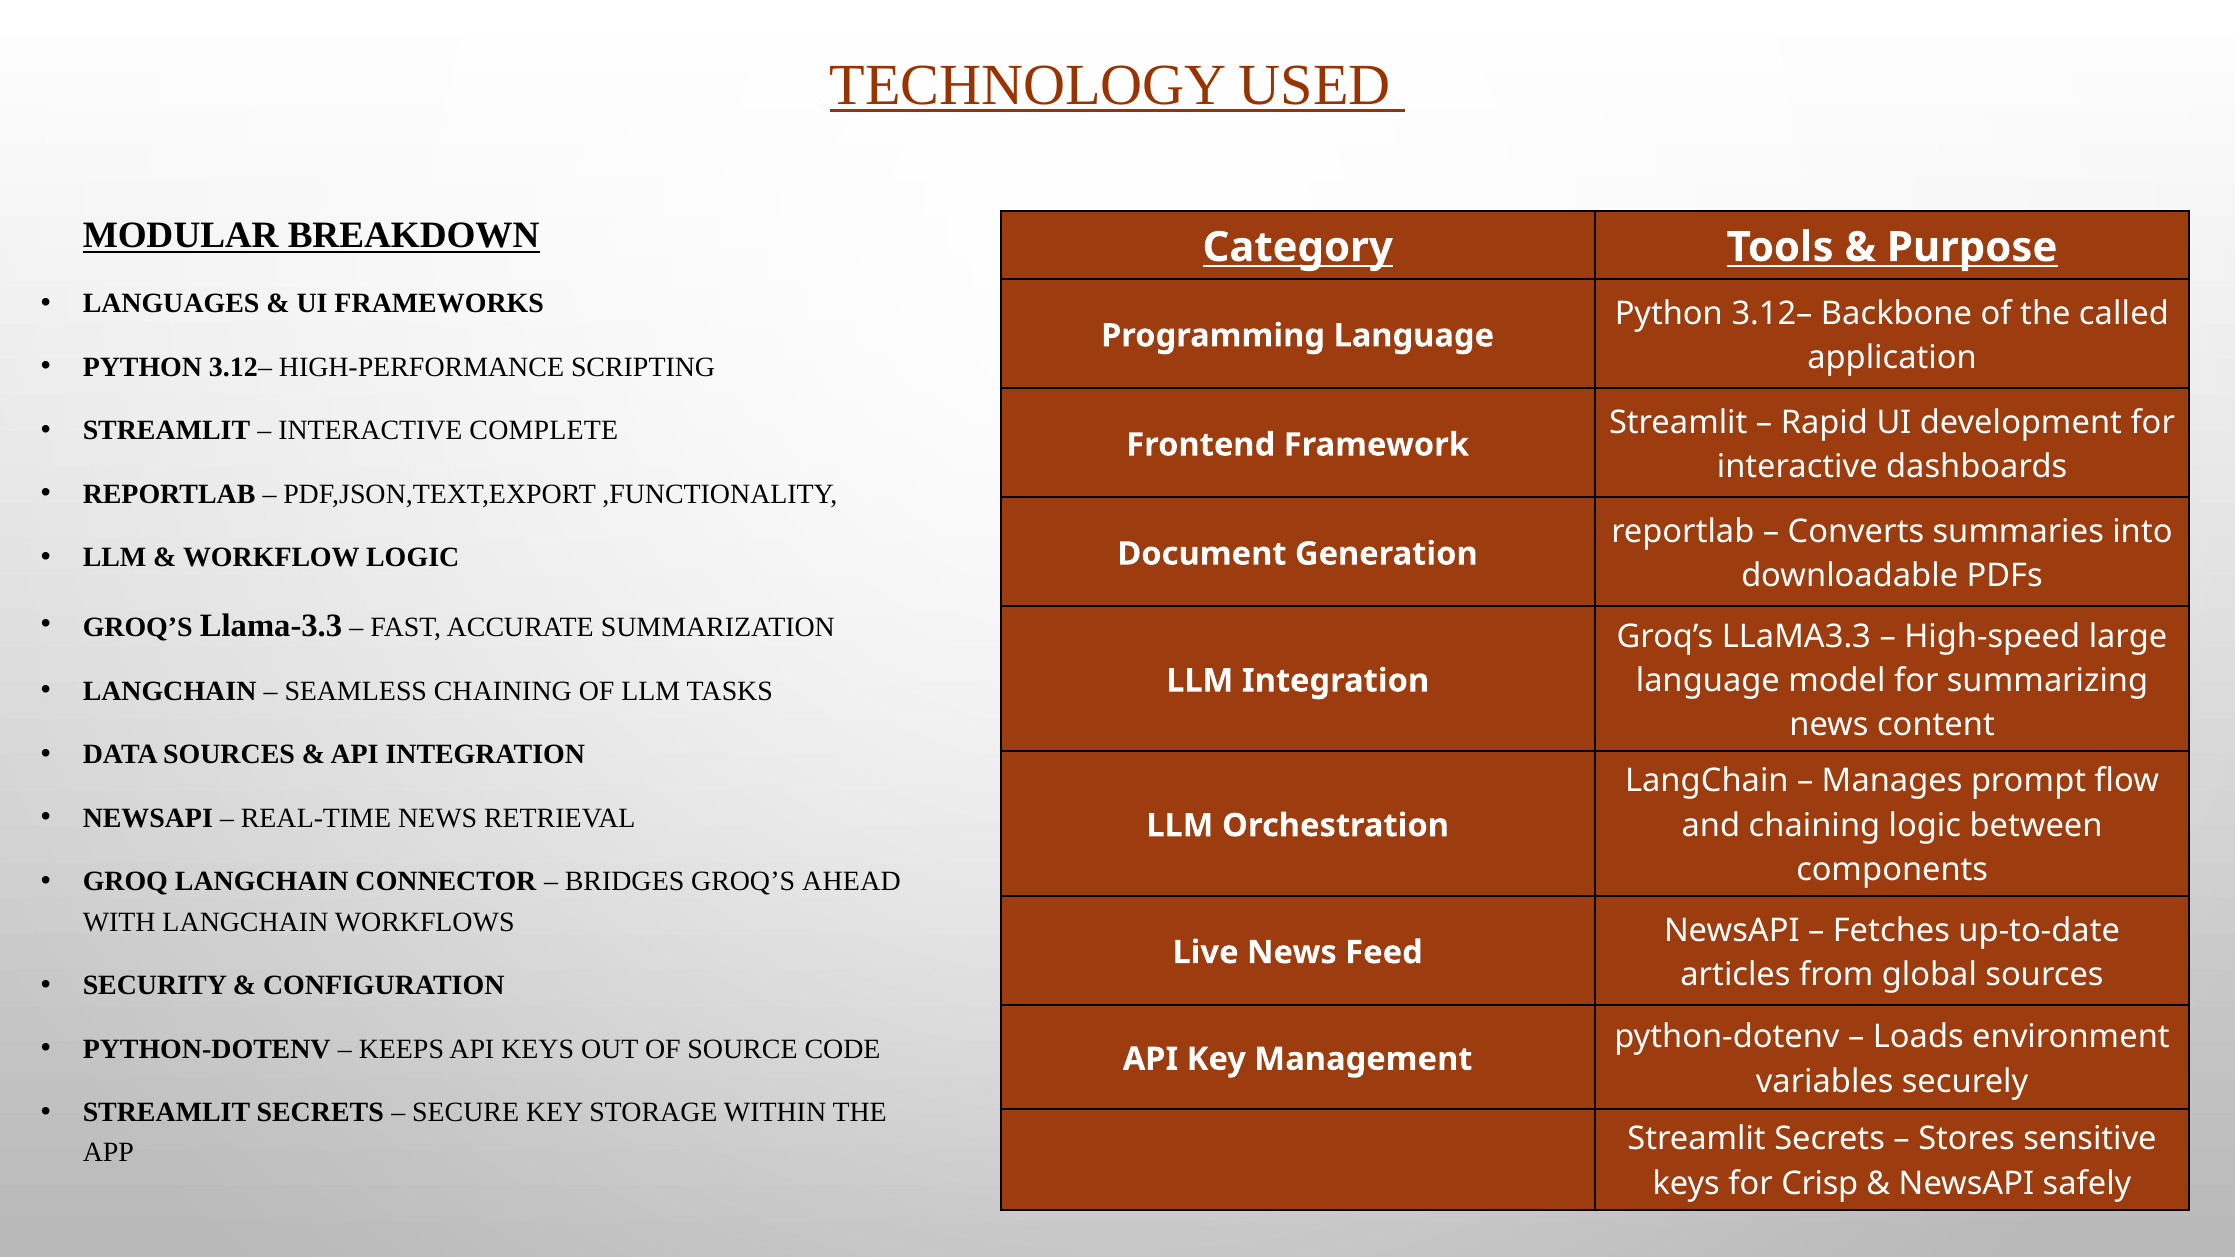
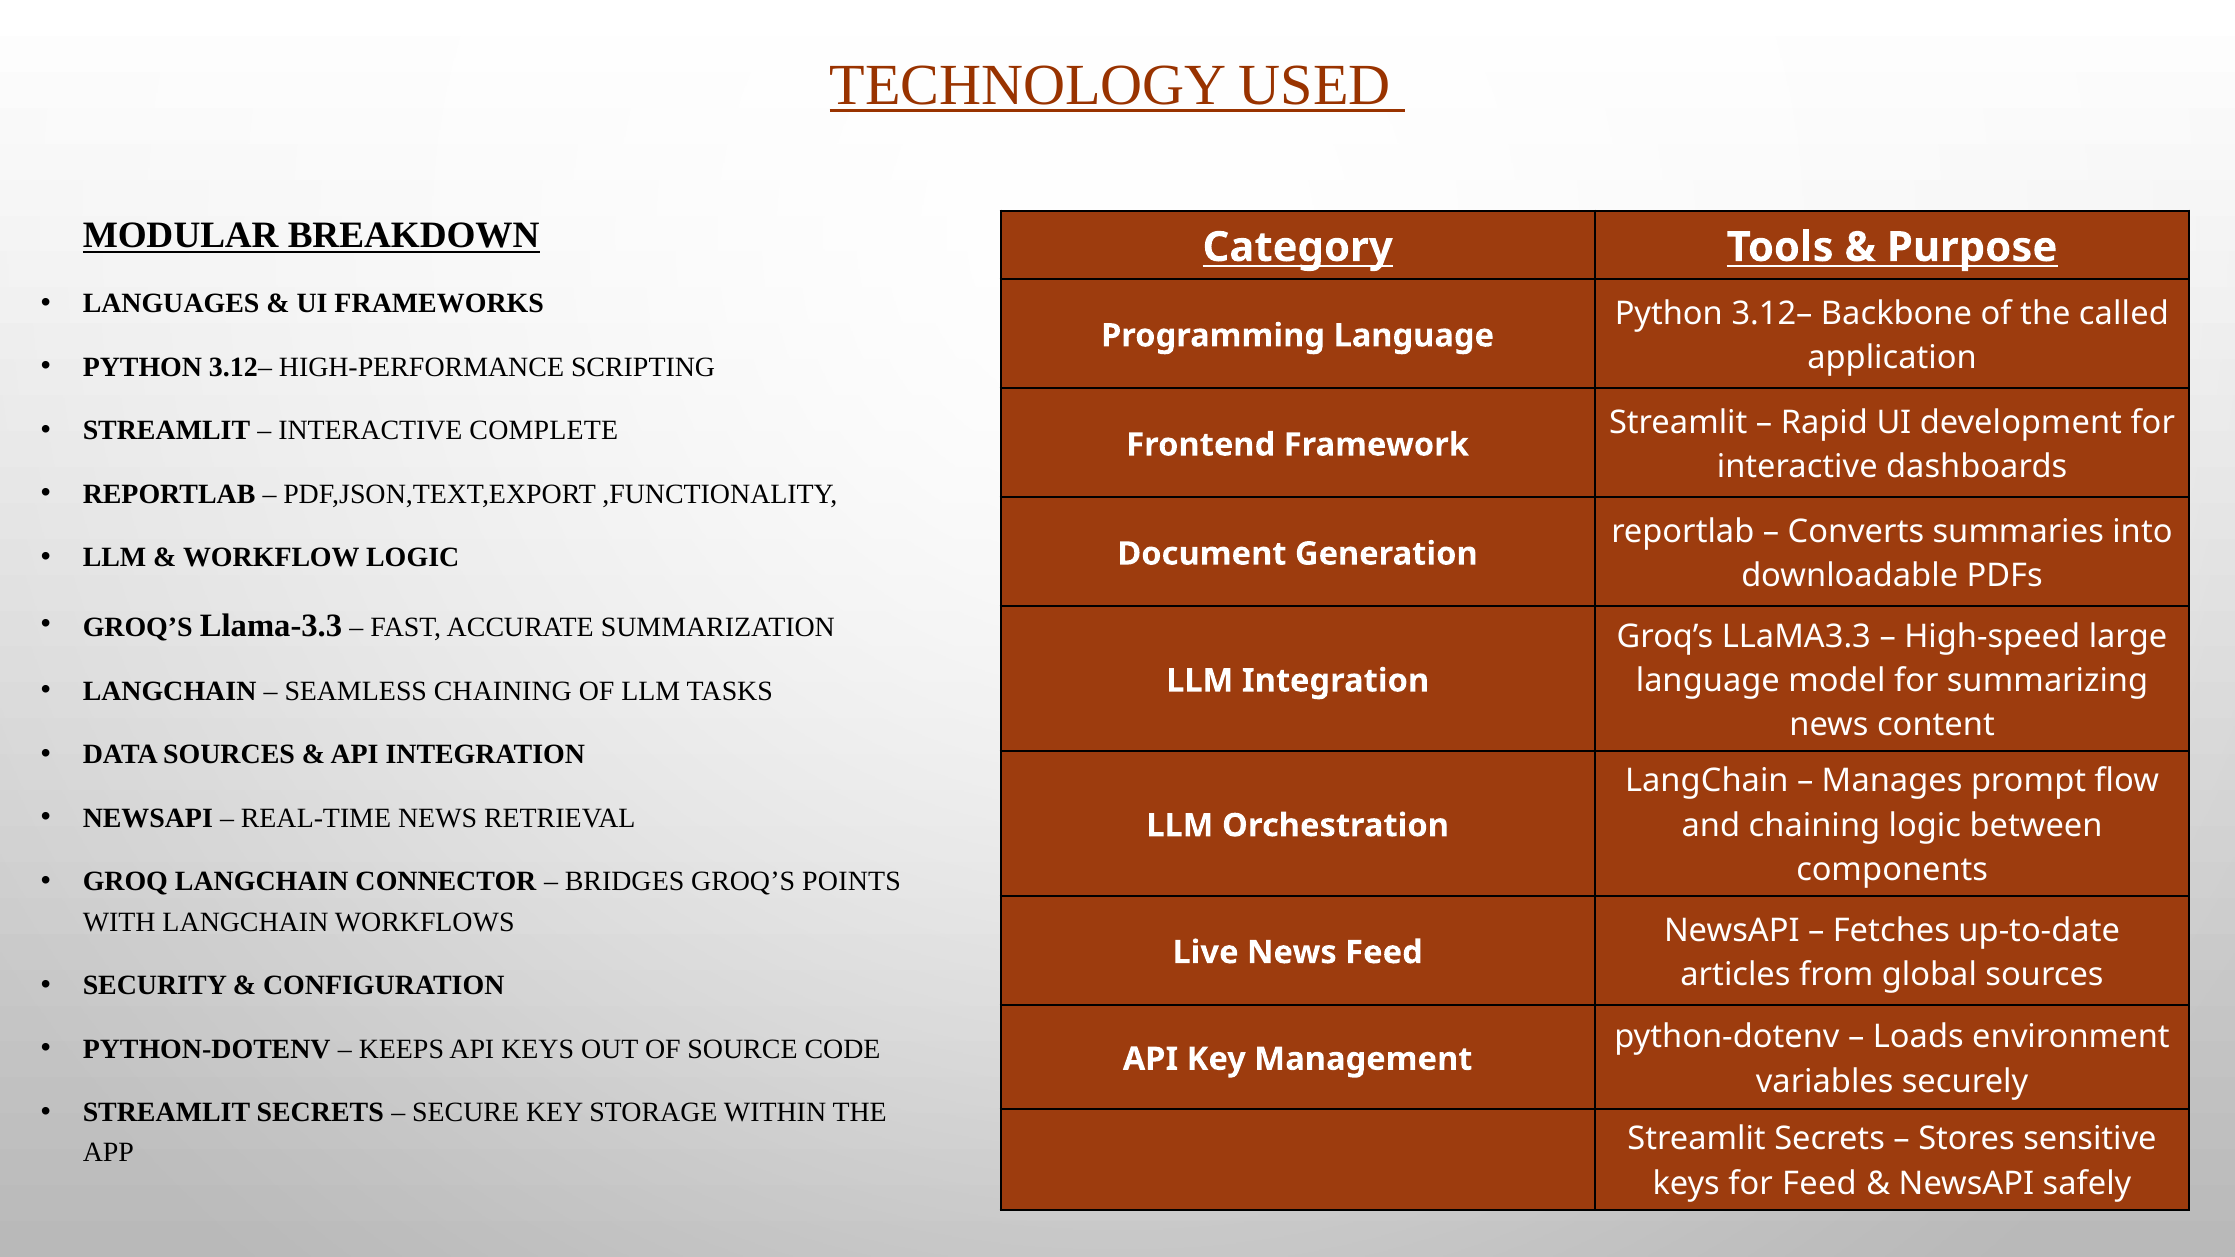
AHEAD: AHEAD -> POINTS (852, 882)
for Crisp: Crisp -> Feed (1819, 1184)
